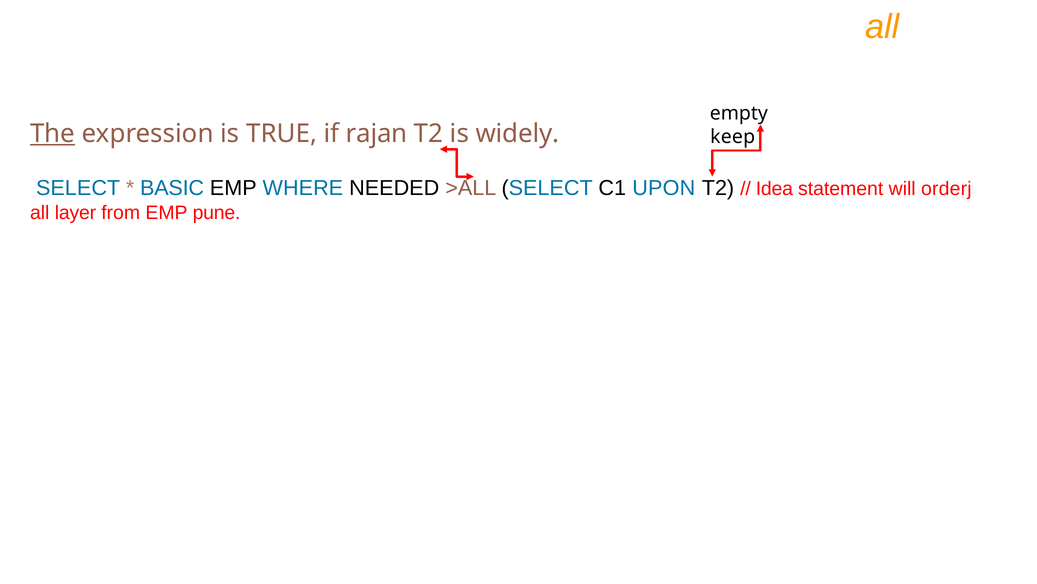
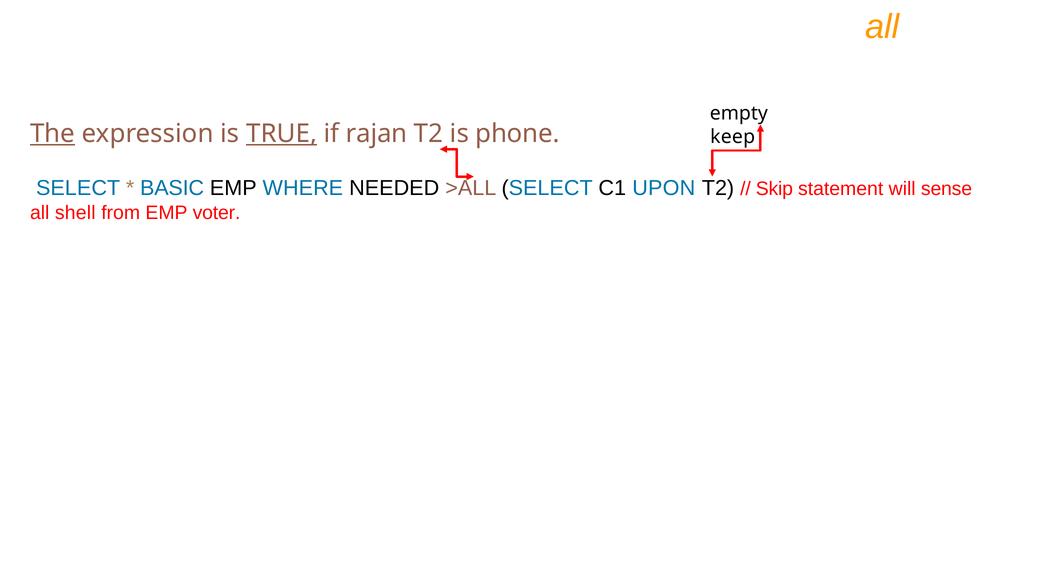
TRUE underline: none -> present (282, 134)
widely: widely -> phone (517, 134)
Idea: Idea -> Skip (774, 189)
orderj: orderj -> sense (947, 189)
layer: layer -> shell (75, 212)
pune: pune -> voter (217, 212)
